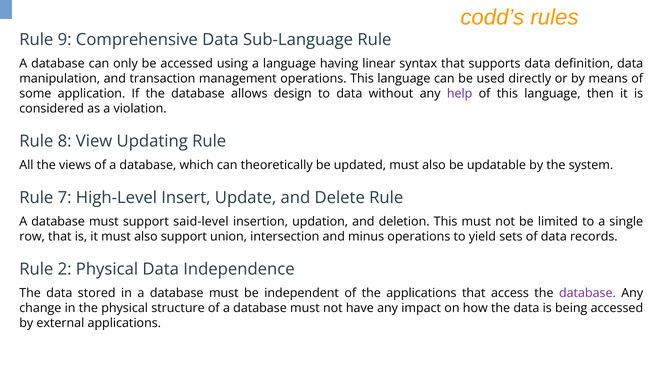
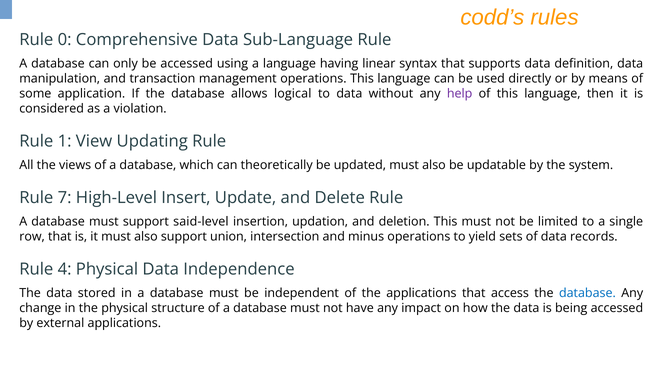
9: 9 -> 0 (65, 40)
design: design -> logical (293, 93)
8: 8 -> 1 (65, 141)
2: 2 -> 4 (65, 270)
database colour: purple -> blue (587, 293)
